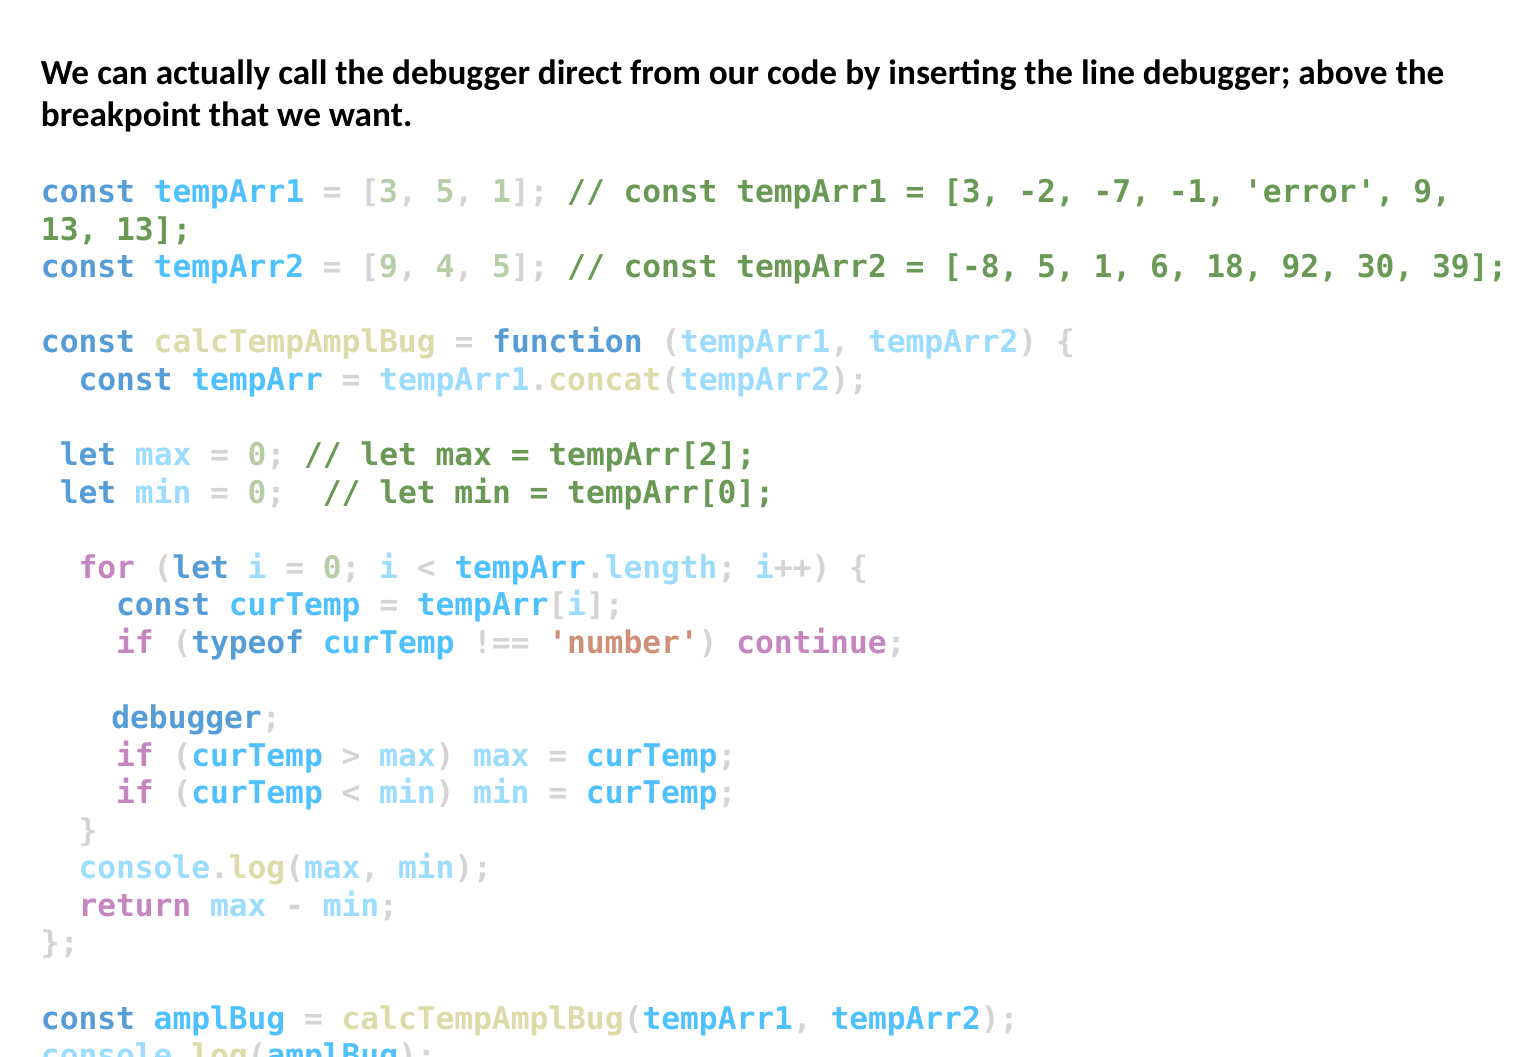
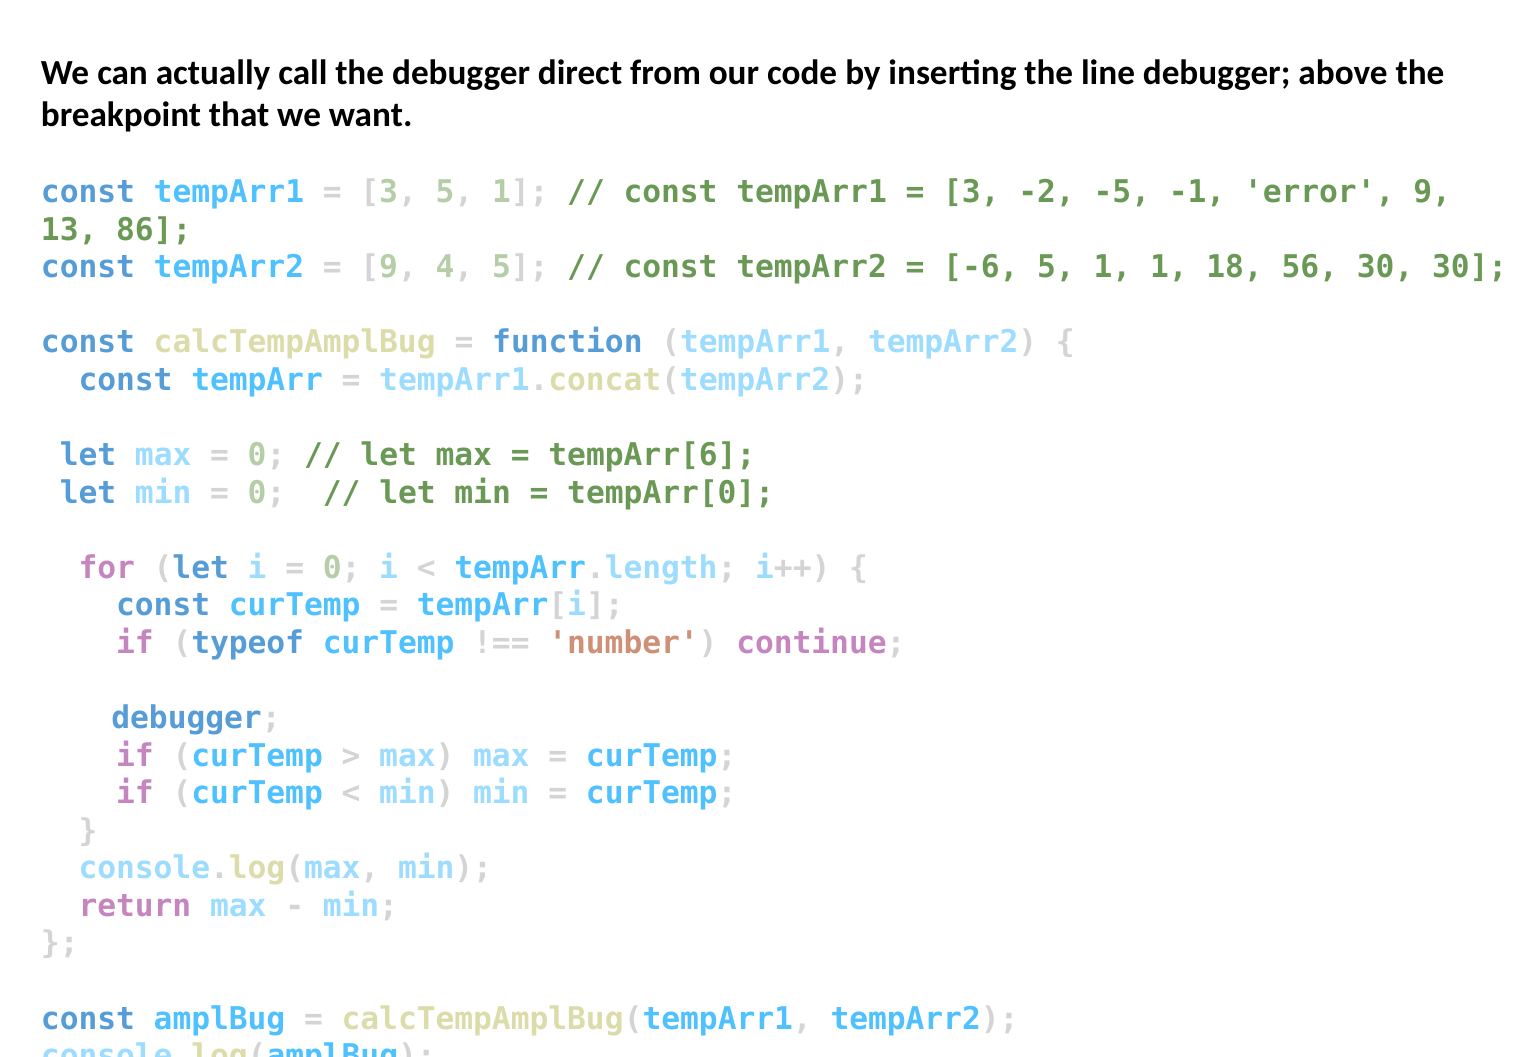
-7: -7 -> -5 (1122, 192)
13 13: 13 -> 86 (154, 230)
-8: -8 -> -6 (981, 267)
1 6: 6 -> 1 (1169, 267)
92: 92 -> 56 (1310, 267)
30 39: 39 -> 30 (1470, 267)
tempArr[2: tempArr[2 -> tempArr[6 (652, 455)
